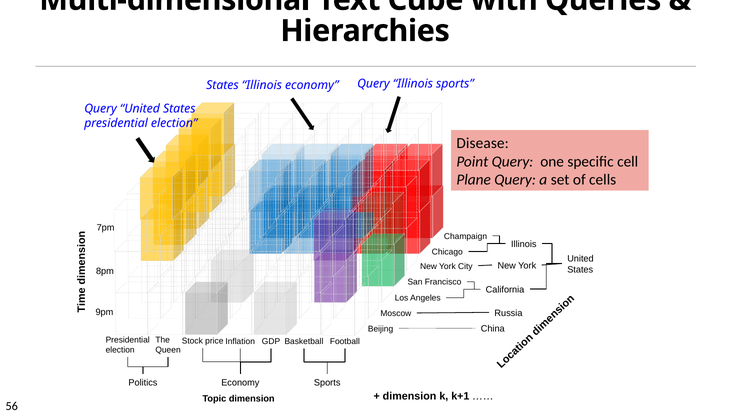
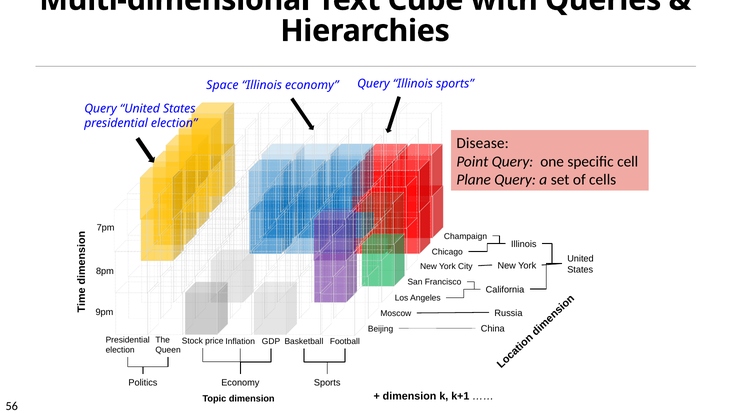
States: States -> Space (222, 85)
